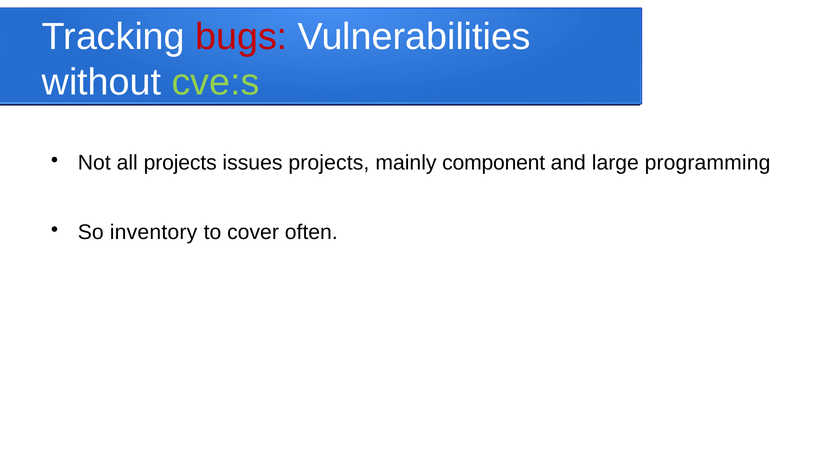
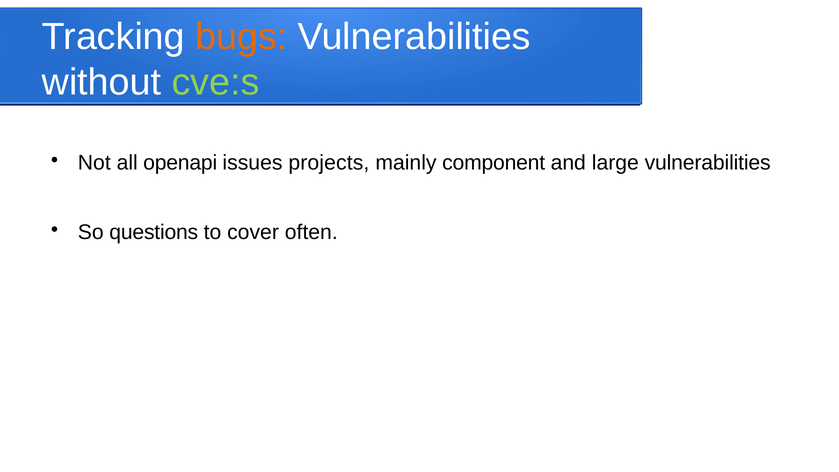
bugs colour: red -> orange (241, 37)
all projects: projects -> openapi (180, 163)
large programming: programming -> vulnerabilities (708, 163)
inventory: inventory -> questions (154, 232)
